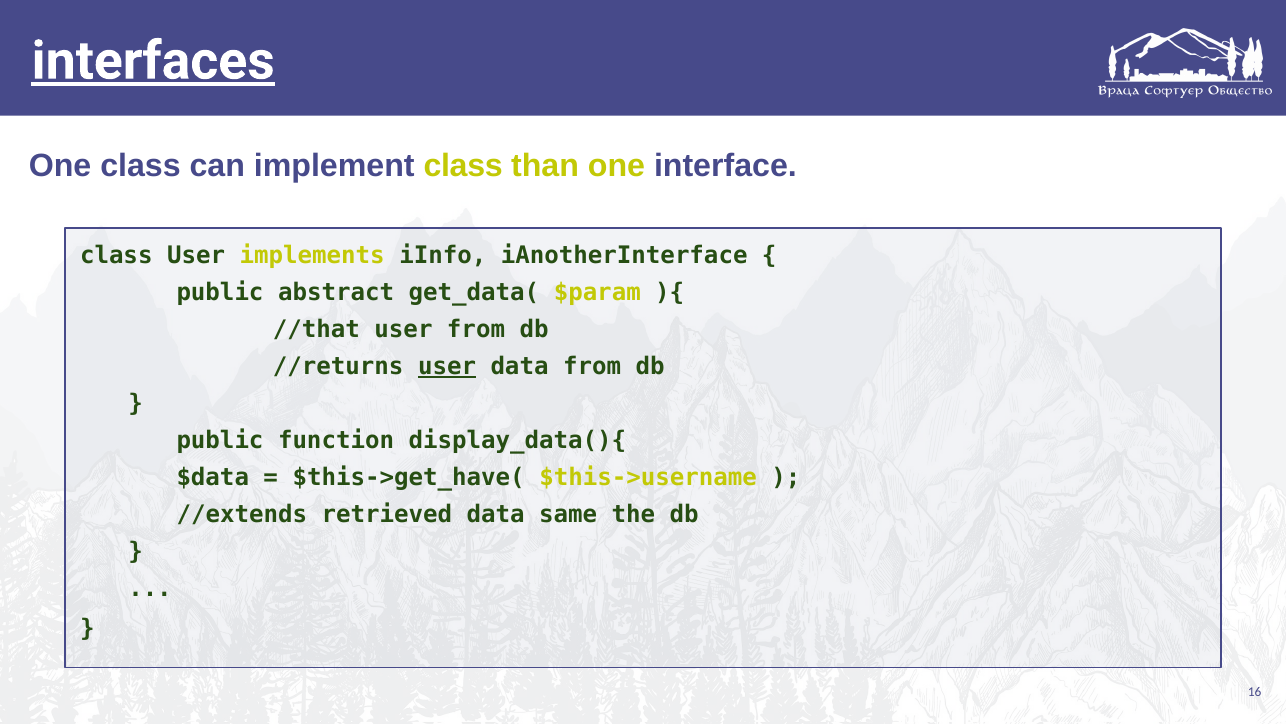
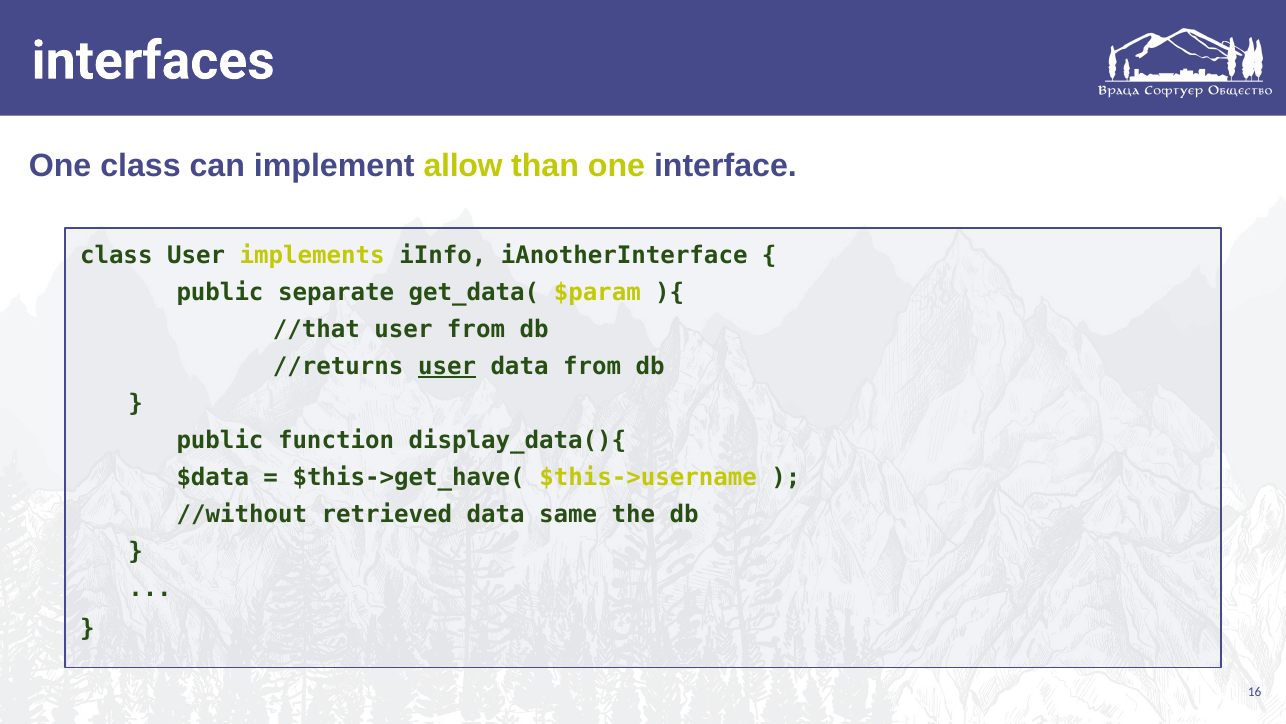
interfaces underline: present -> none (153, 61)
implement class: class -> allow (463, 165)
abstract: abstract -> separate (336, 292)
//extends: //extends -> //without (242, 514)
